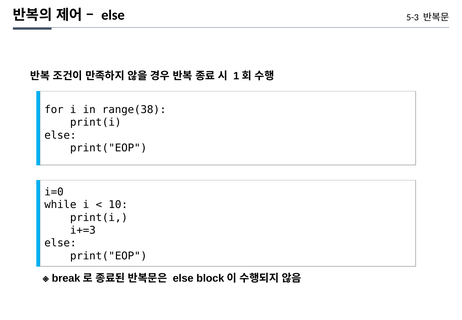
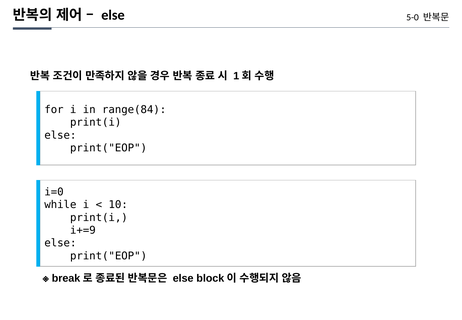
5-3: 5-3 -> 5-0 (413, 17)
range(38: range(38 -> range(84 (134, 110)
i+=3: i+=3 -> i+=9 (83, 230)
